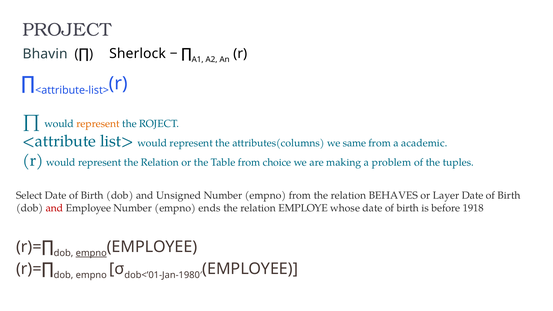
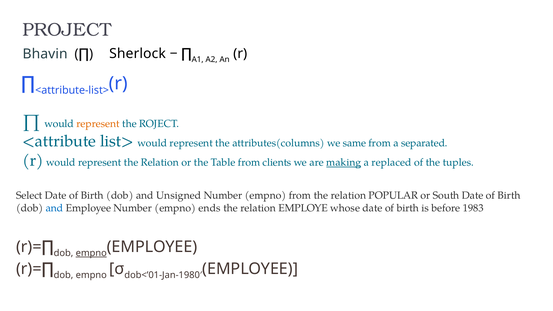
academic: academic -> separated (424, 143)
choice: choice -> clients (277, 163)
making underline: none -> present (344, 163)
problem: problem -> replaced (391, 163)
BEHAVES: BEHAVES -> POPULAR (393, 196)
Layer: Layer -> South (446, 196)
and colour: red -> blue (55, 208)
1918: 1918 -> 1983 (473, 208)
